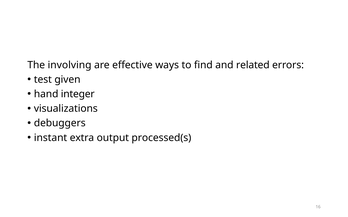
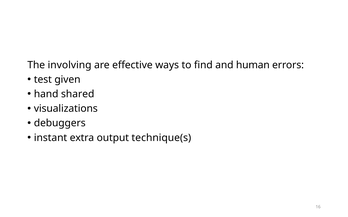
related: related -> human (253, 65)
integer: integer -> shared (78, 94)
processed(s: processed(s -> technique(s (161, 138)
